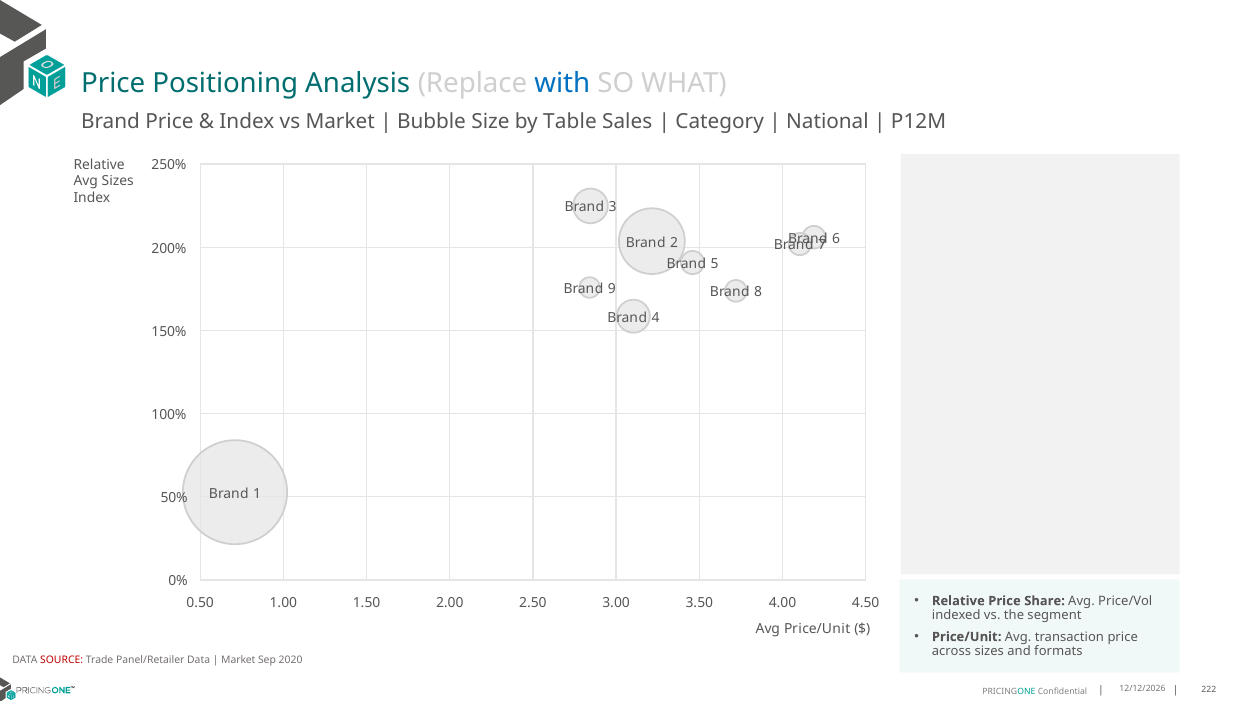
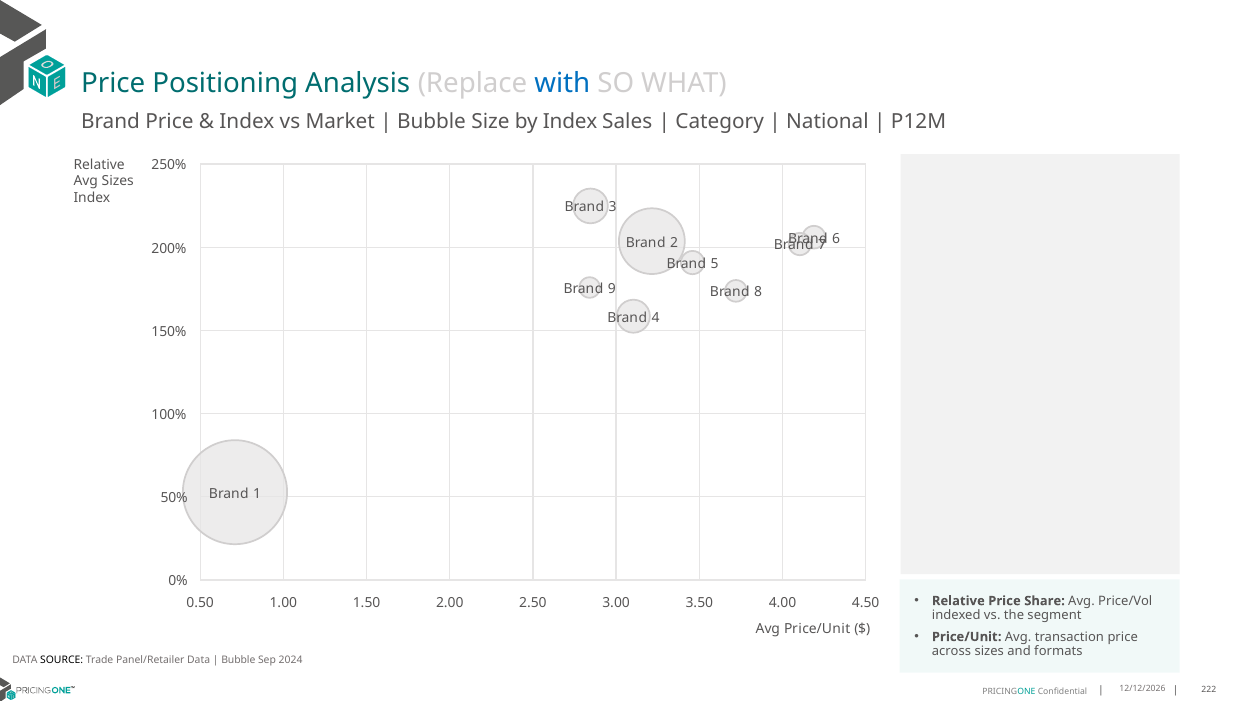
by Table: Table -> Index (570, 122)
SOURCE colour: red -> black (62, 661)
Market: Market -> Bubble (238, 661)
2020: 2020 -> 2024 (291, 661)
